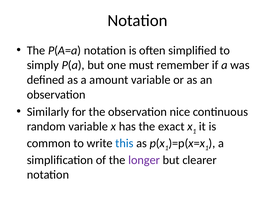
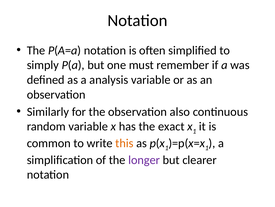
amount: amount -> analysis (109, 80)
nice: nice -> also (180, 111)
this colour: blue -> orange (124, 143)
